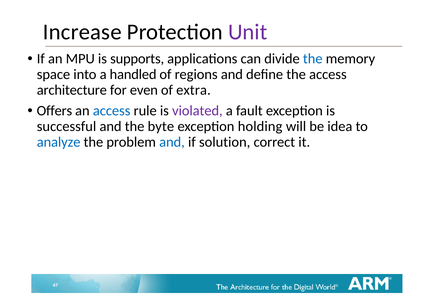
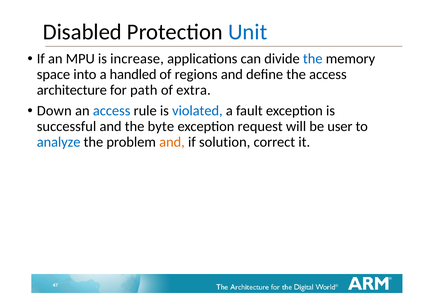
Increase: Increase -> Disabled (82, 32)
Unit colour: purple -> blue (248, 32)
supports: supports -> increase (137, 59)
even: even -> path (144, 90)
Offers: Offers -> Down (54, 111)
violated colour: purple -> blue (197, 111)
holding: holding -> request (260, 126)
idea: idea -> user (340, 126)
and colour: blue -> orange (172, 142)
